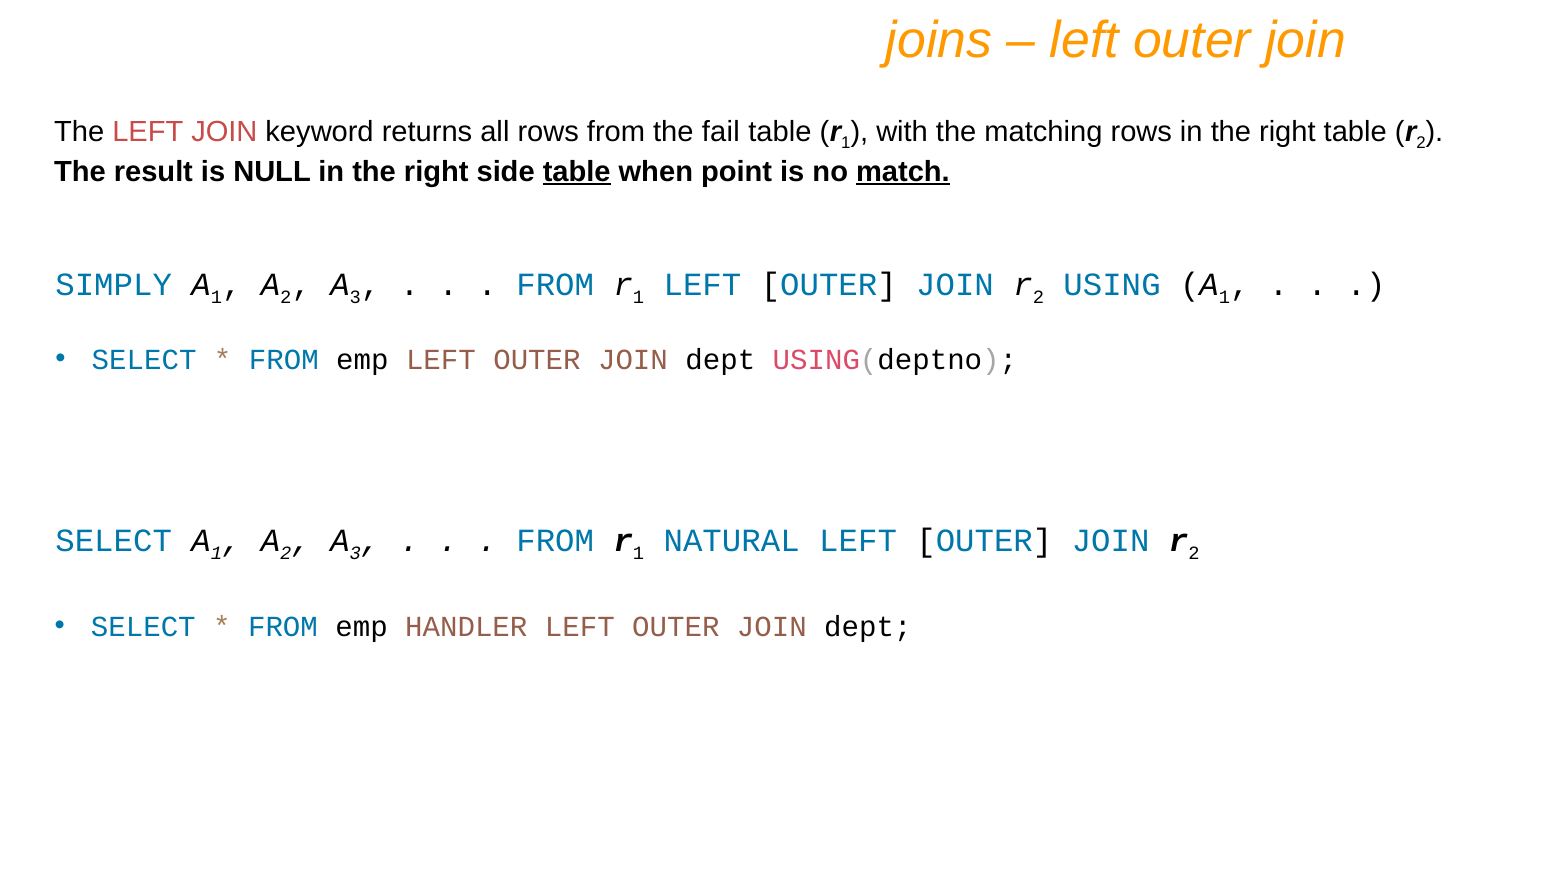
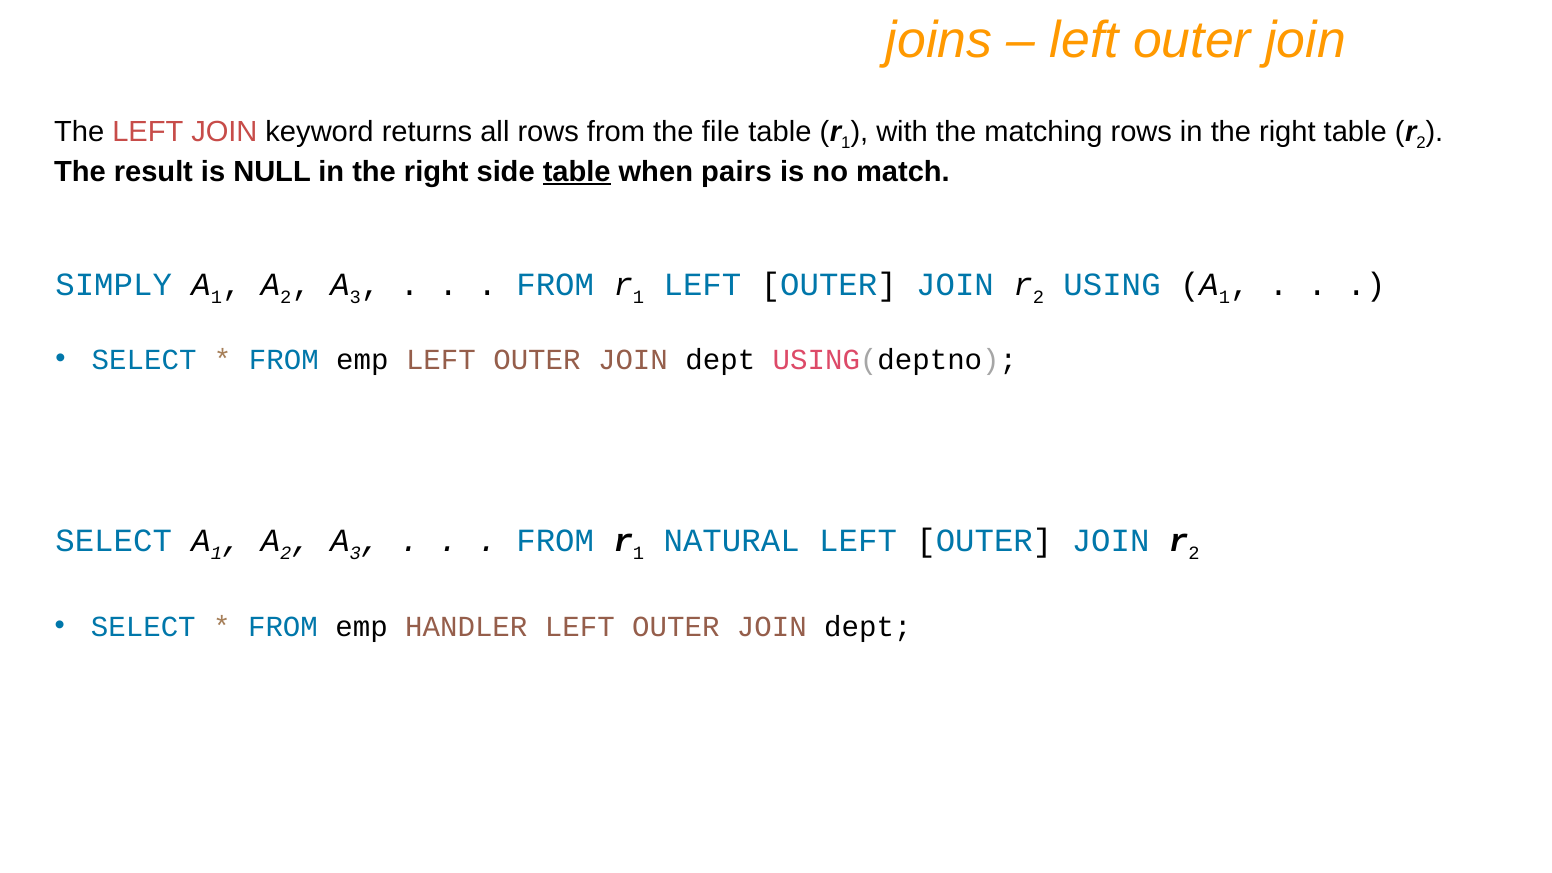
fail: fail -> file (721, 132)
point: point -> pairs (736, 172)
match underline: present -> none (903, 172)
